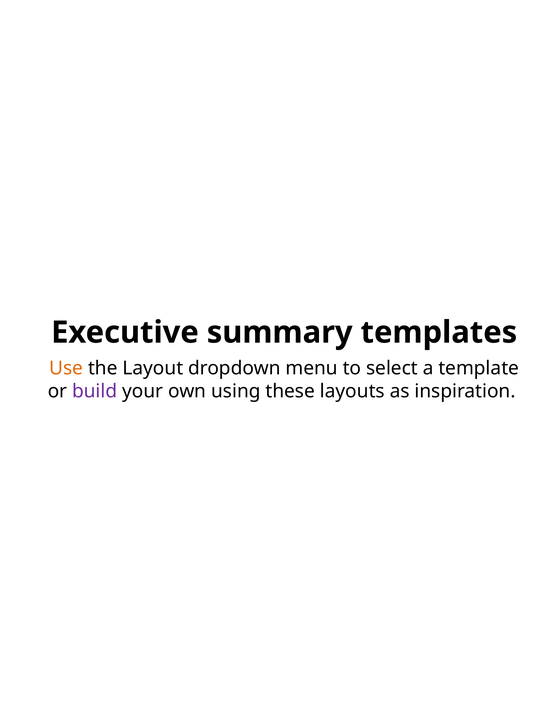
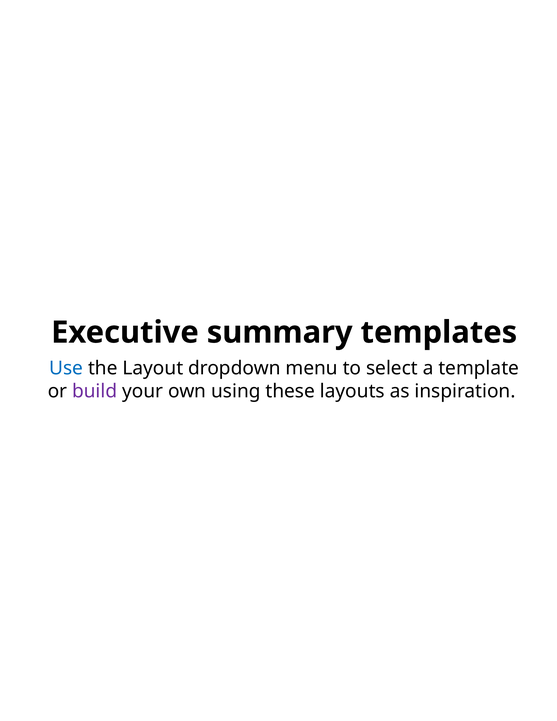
Use colour: orange -> blue (66, 368)
